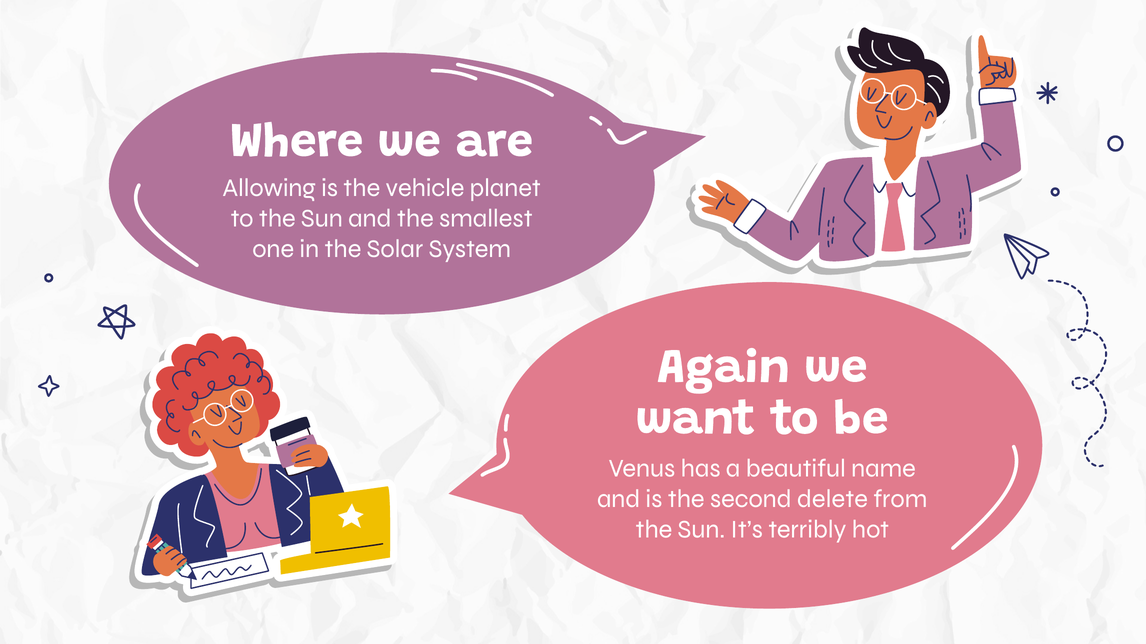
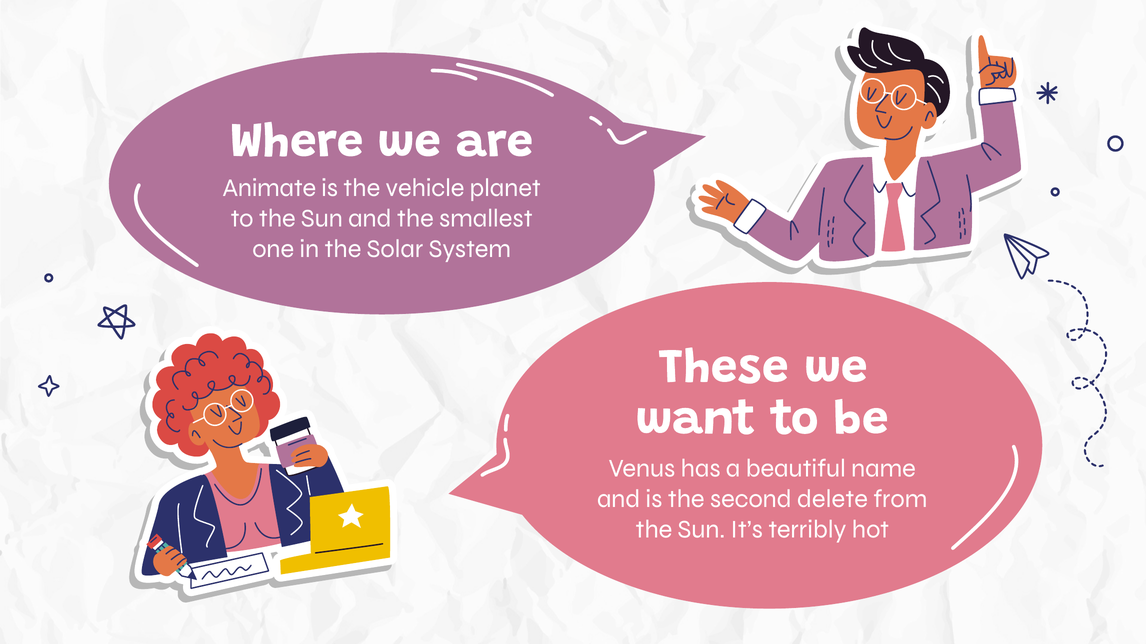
Allowing: Allowing -> Animate (269, 188)
Again: Again -> These (723, 366)
